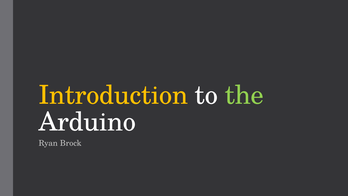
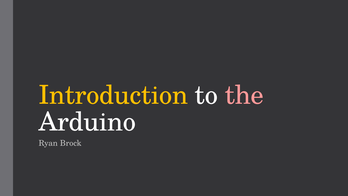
the colour: light green -> pink (244, 95)
